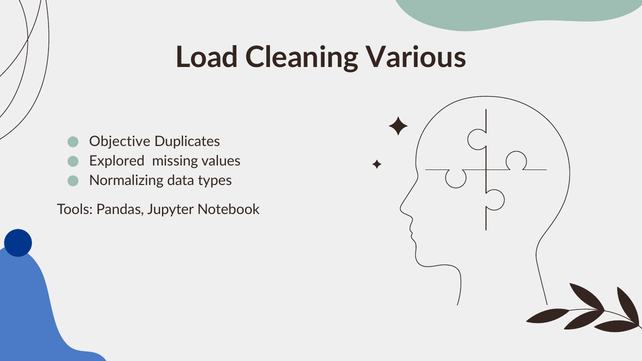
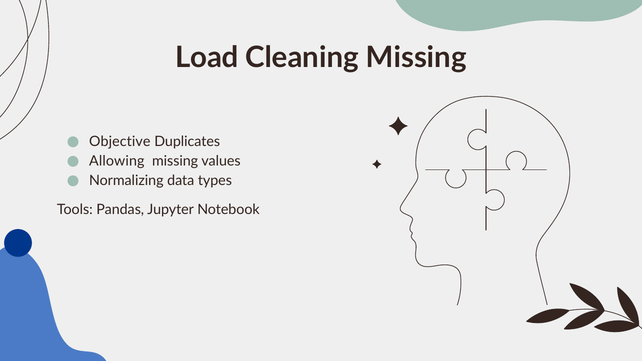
Cleaning Various: Various -> Missing (416, 57)
Explored: Explored -> Allowing (117, 161)
